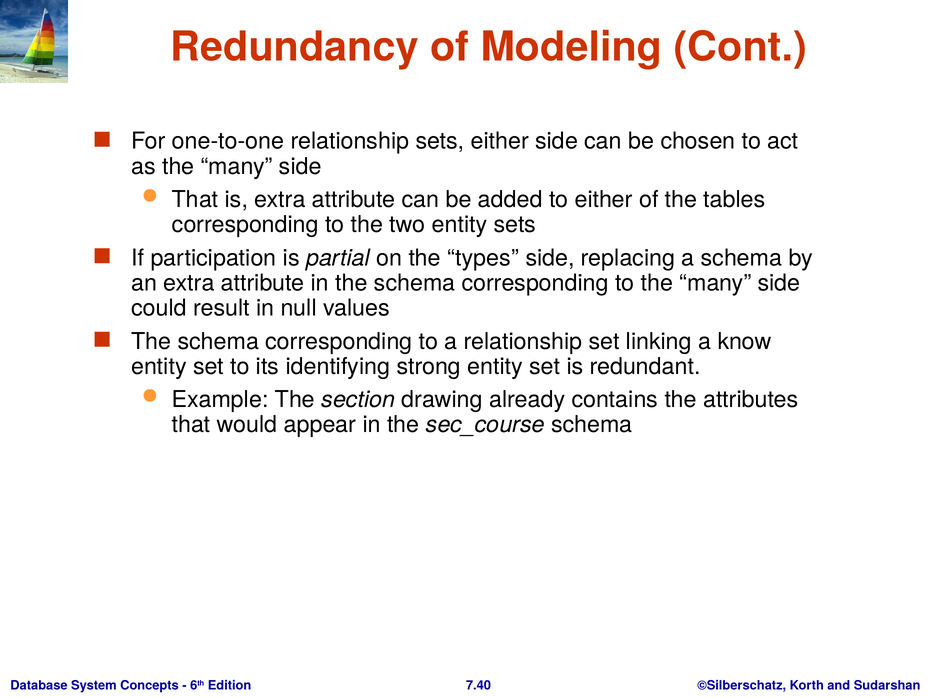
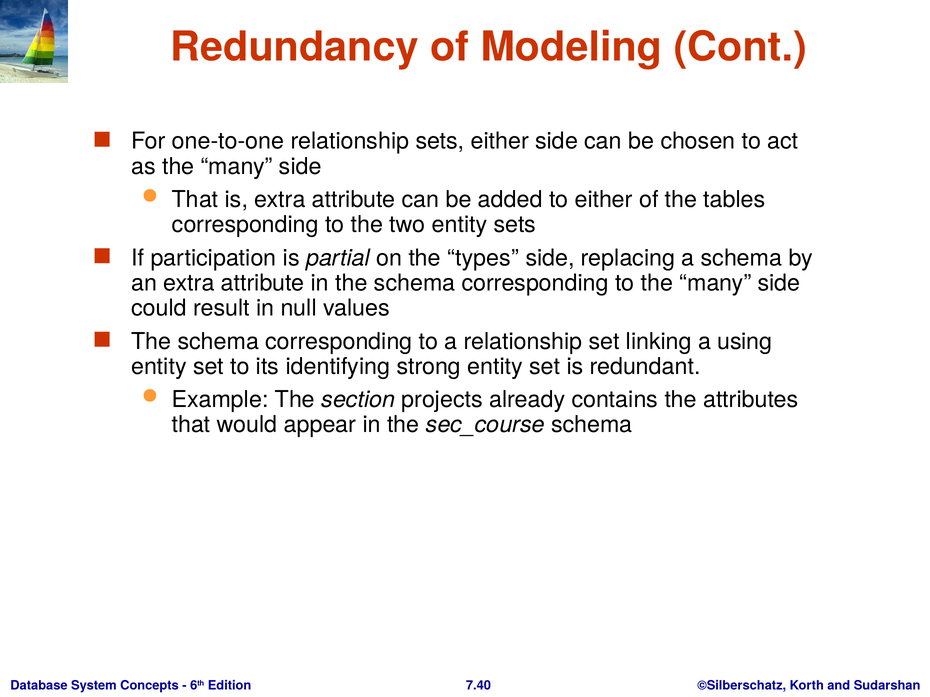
know: know -> using (745, 342)
drawing: drawing -> projects (442, 400)
